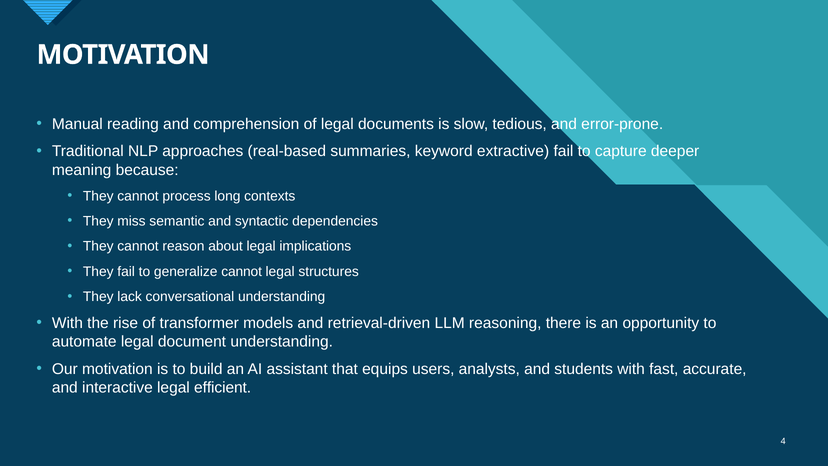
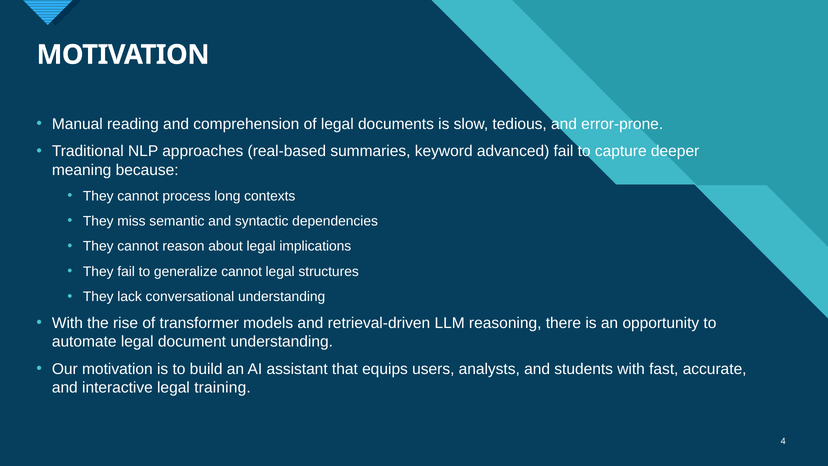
extractive: extractive -> advanced (513, 151)
efficient: efficient -> training (223, 387)
